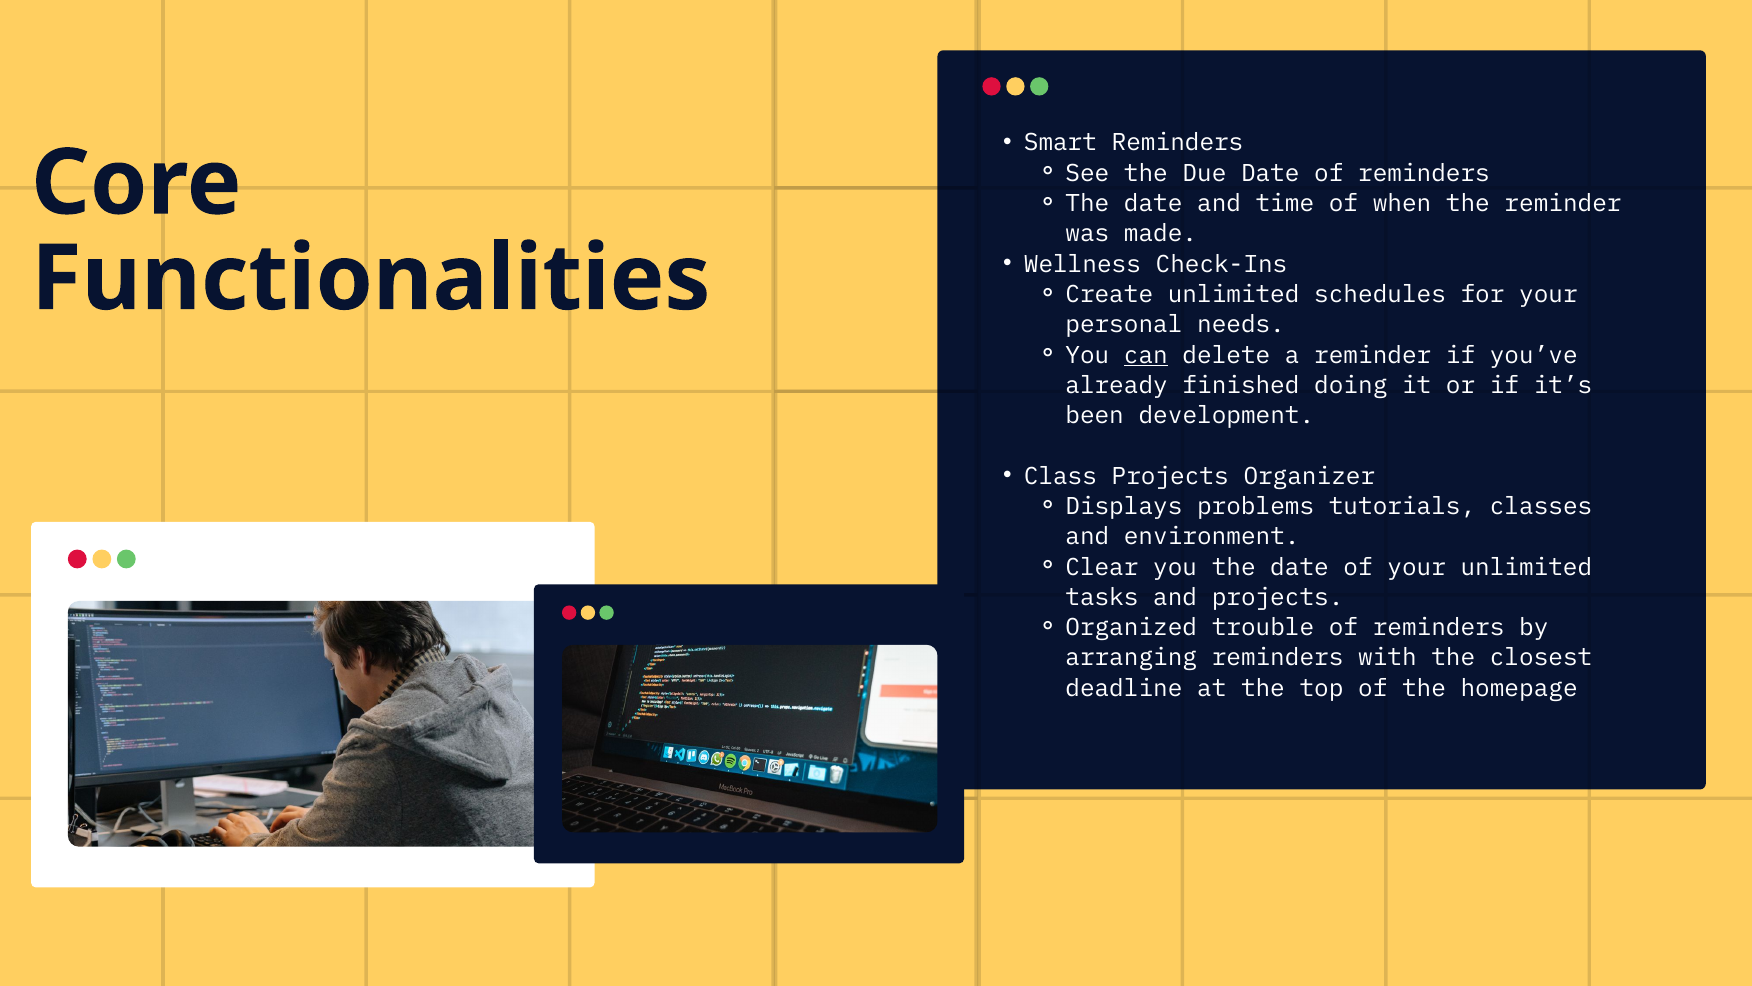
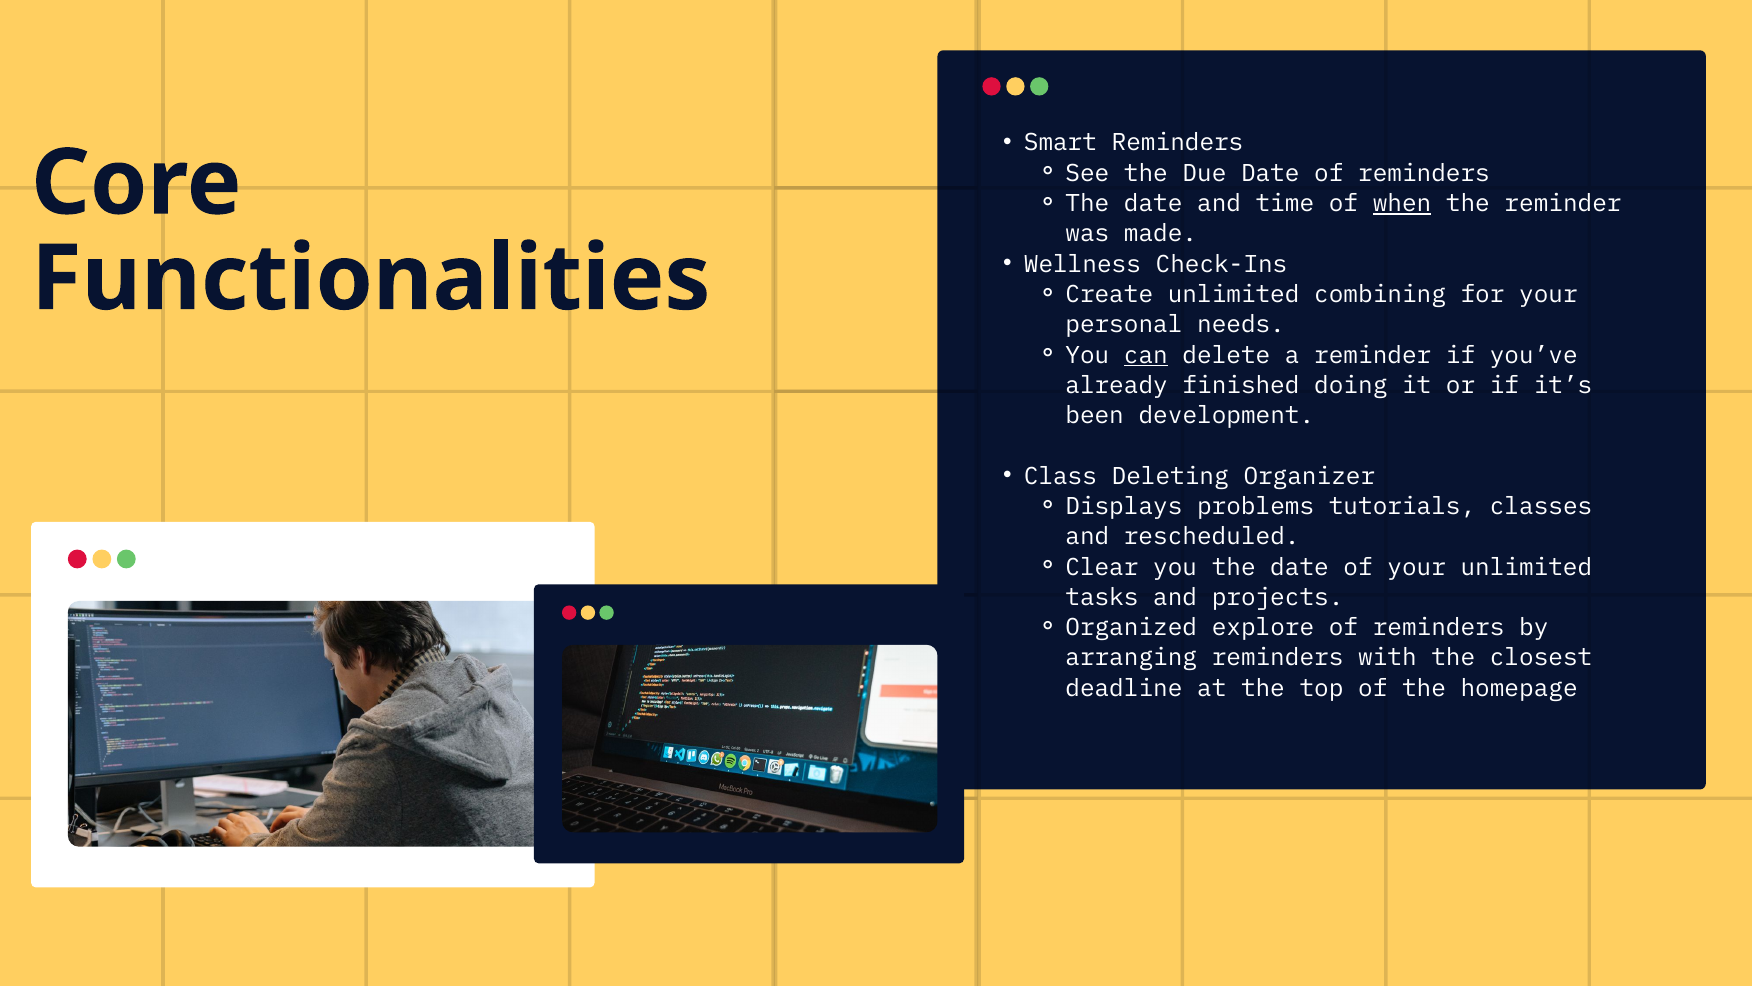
when underline: none -> present (1402, 203)
schedules: schedules -> combining (1380, 294)
Class Projects: Projects -> Deleting (1170, 476)
environment: environment -> rescheduled (1212, 536)
trouble: trouble -> explore (1263, 627)
